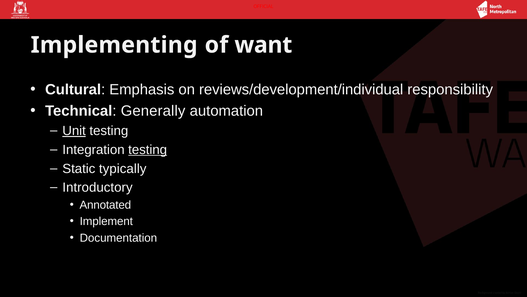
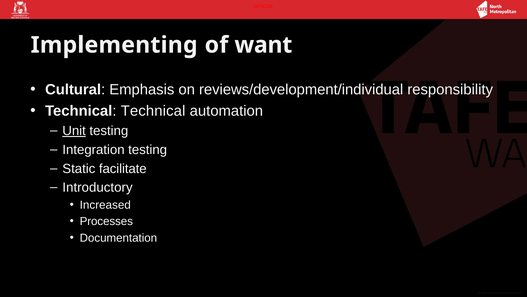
Technical Generally: Generally -> Technical (153, 111)
testing underline: present -> none (148, 149)
typically: typically -> facilitate (123, 168)
Annotated: Annotated -> Increased (105, 205)
Implement: Implement -> Processes (106, 221)
